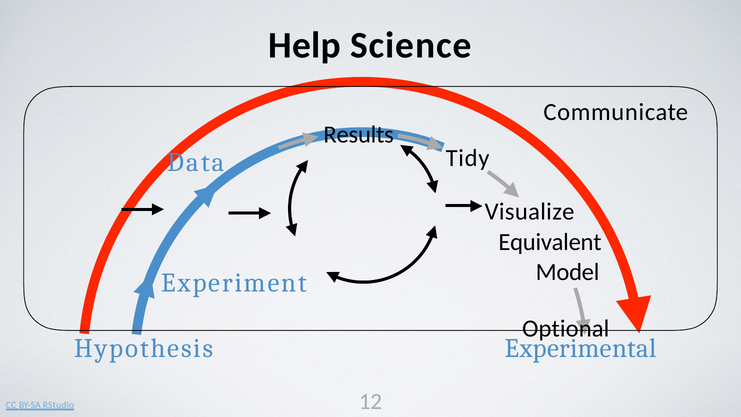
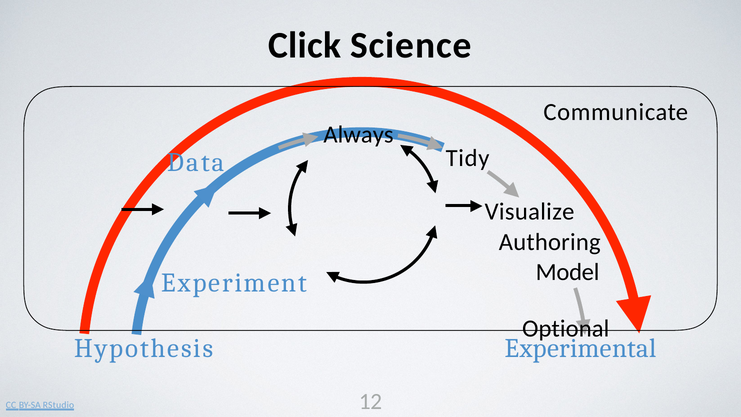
Help: Help -> Click (305, 46)
Results: Results -> Always (358, 135)
Equivalent: Equivalent -> Authoring (550, 242)
